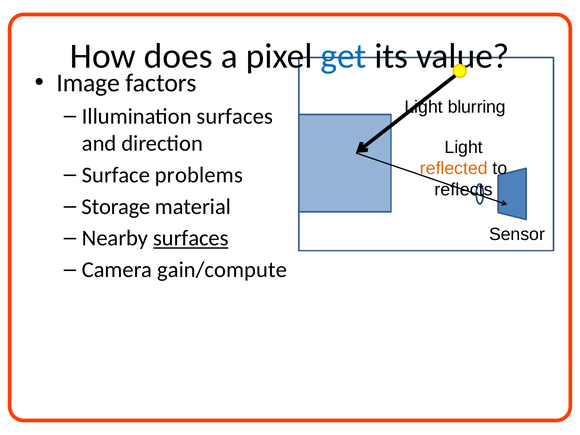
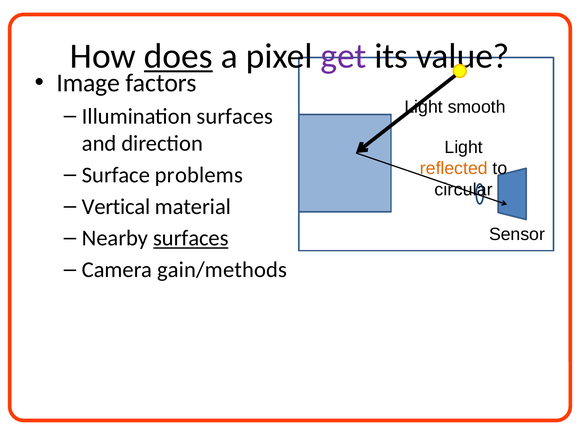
does underline: none -> present (178, 56)
get colour: blue -> purple (344, 56)
blurring: blurring -> smooth (477, 107)
reflects: reflects -> circular (464, 190)
Storage: Storage -> Vertical (116, 207)
gain/compute: gain/compute -> gain/methods (222, 270)
